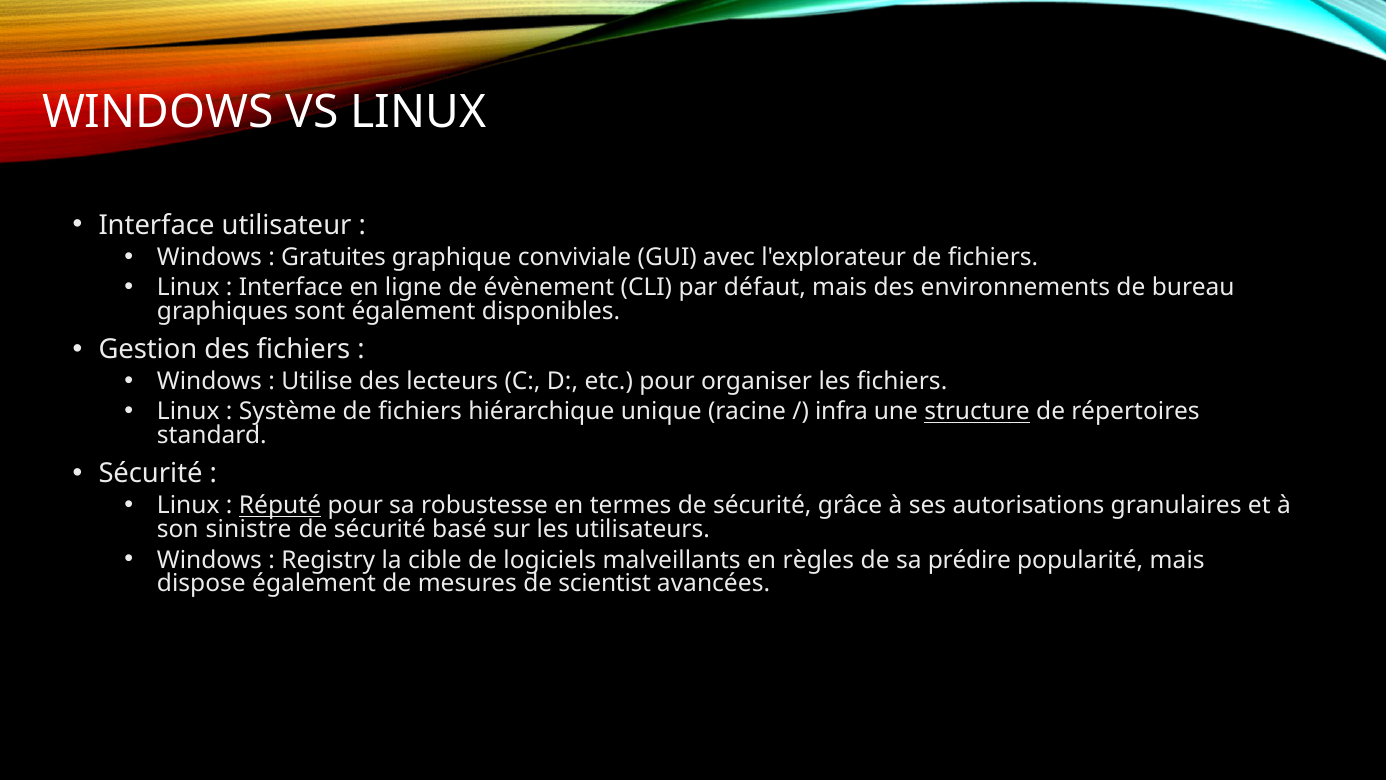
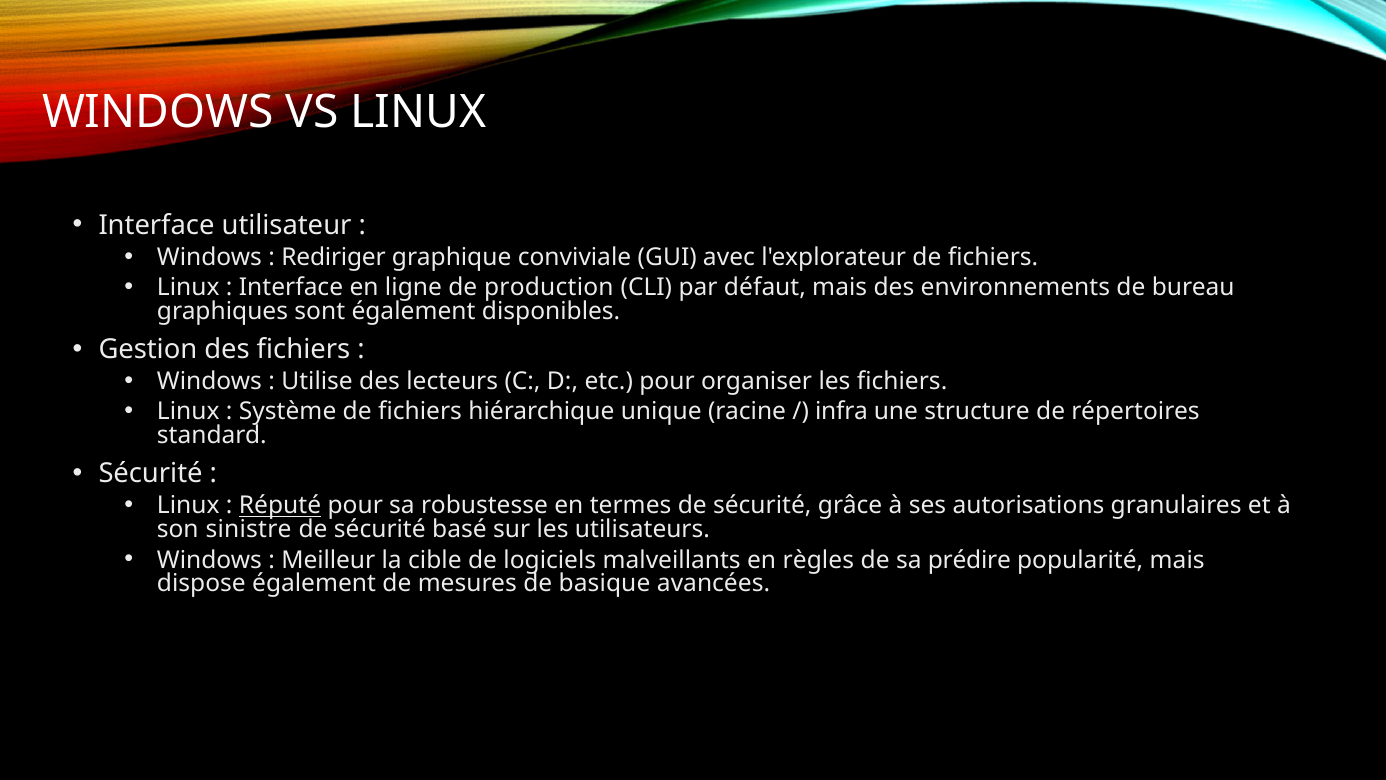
Gratuites: Gratuites -> Rediriger (334, 257)
évènement: évènement -> production (549, 288)
structure underline: present -> none (977, 412)
Registry: Registry -> Meilleur (328, 560)
scientist: scientist -> basique (604, 584)
